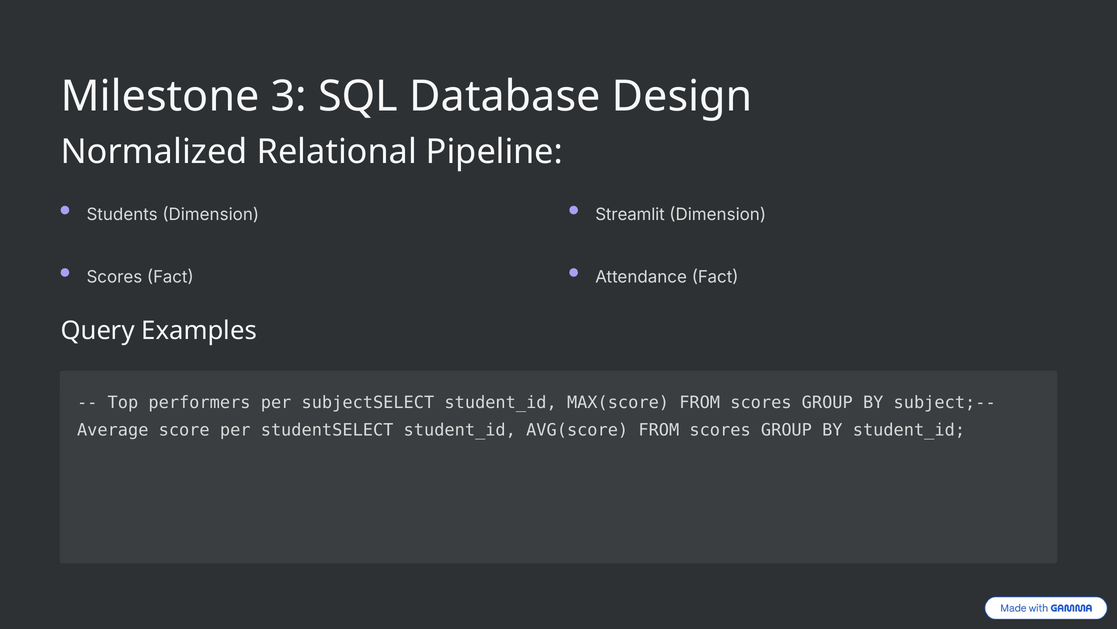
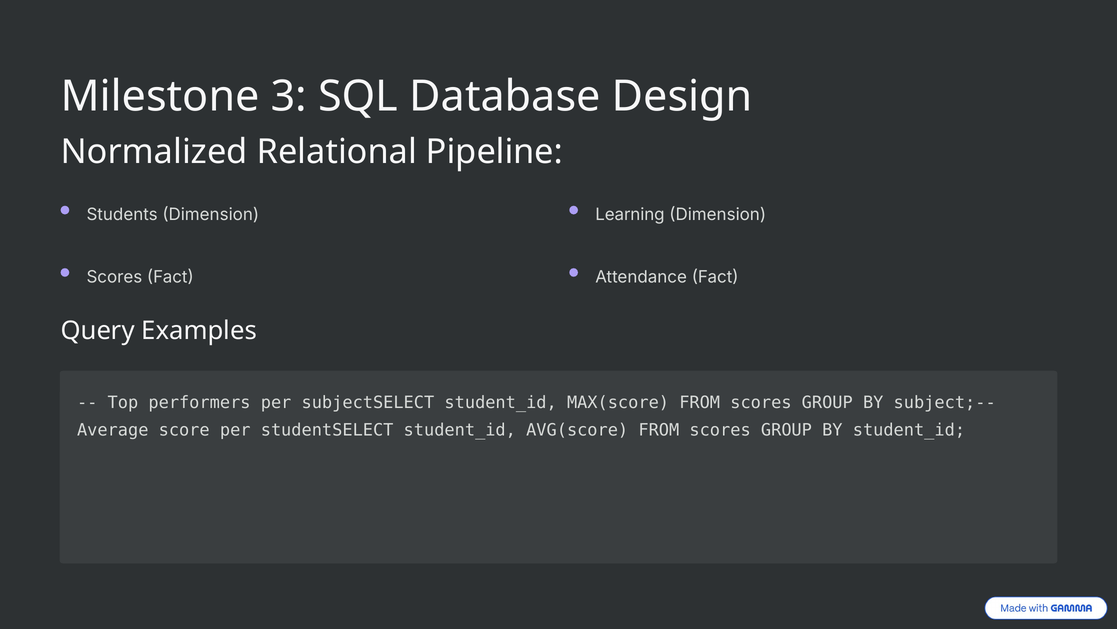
Streamlit: Streamlit -> Learning (630, 215)
